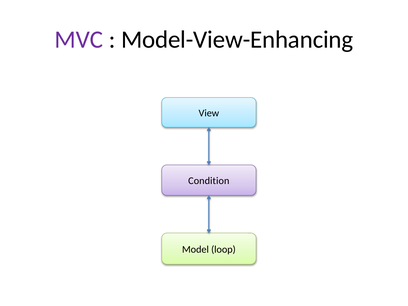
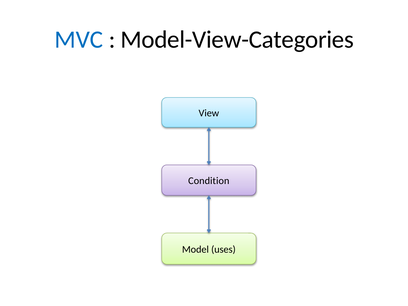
MVC colour: purple -> blue (79, 39)
Model-View-Enhancing: Model-View-Enhancing -> Model-View-Categories (237, 39)
loop: loop -> uses (223, 249)
